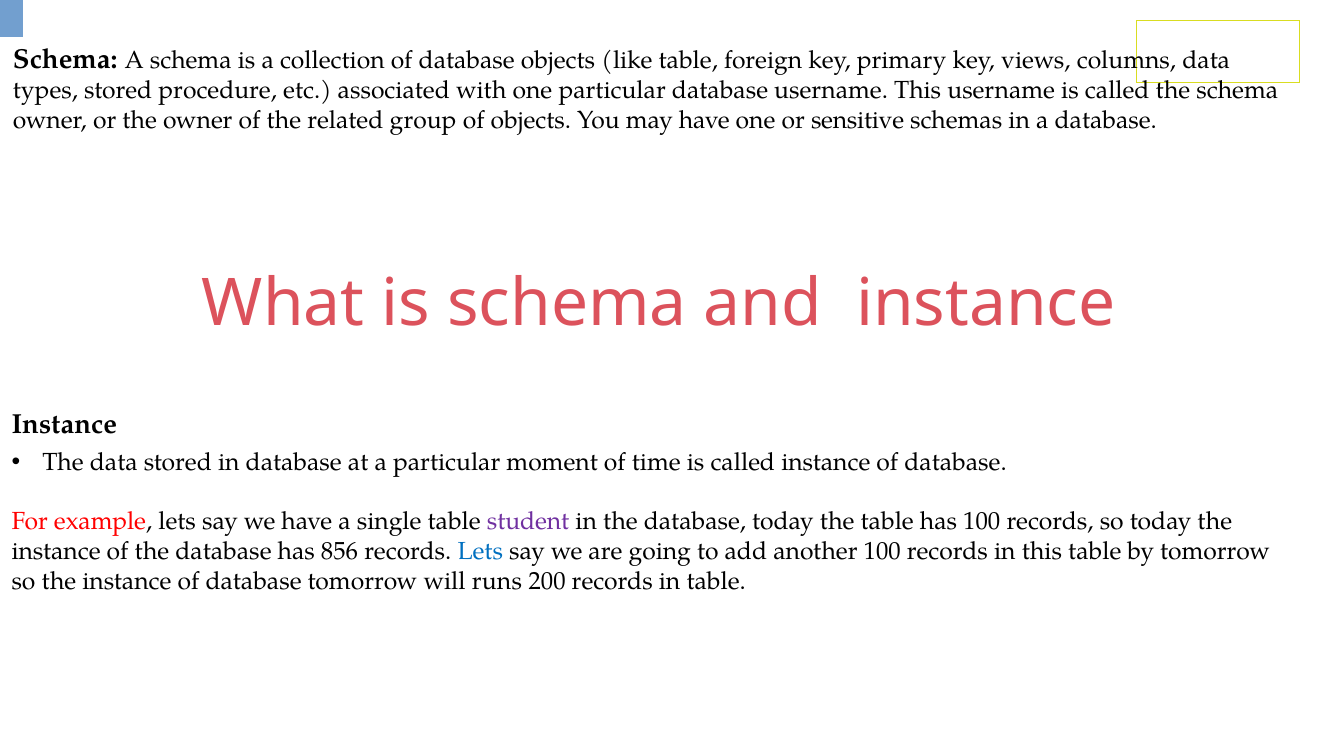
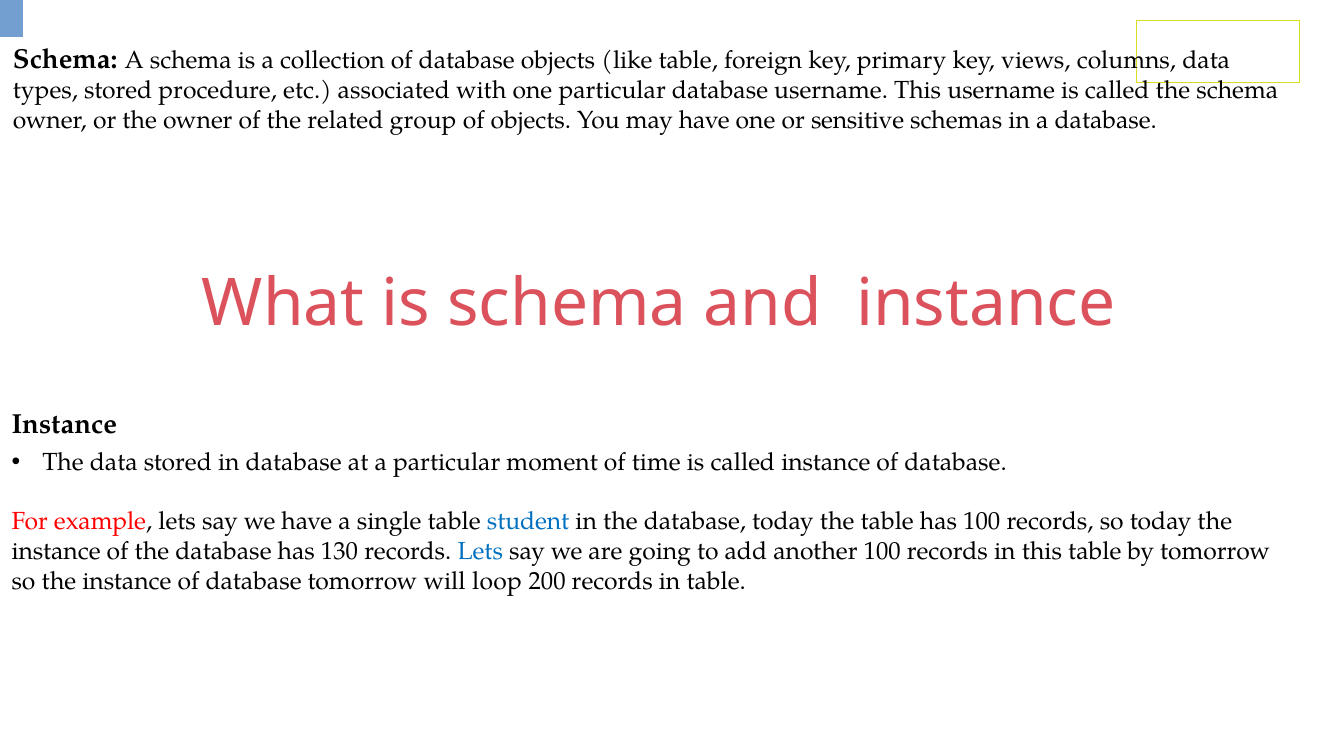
student colour: purple -> blue (528, 522)
856: 856 -> 130 (340, 552)
runs: runs -> loop (497, 581)
